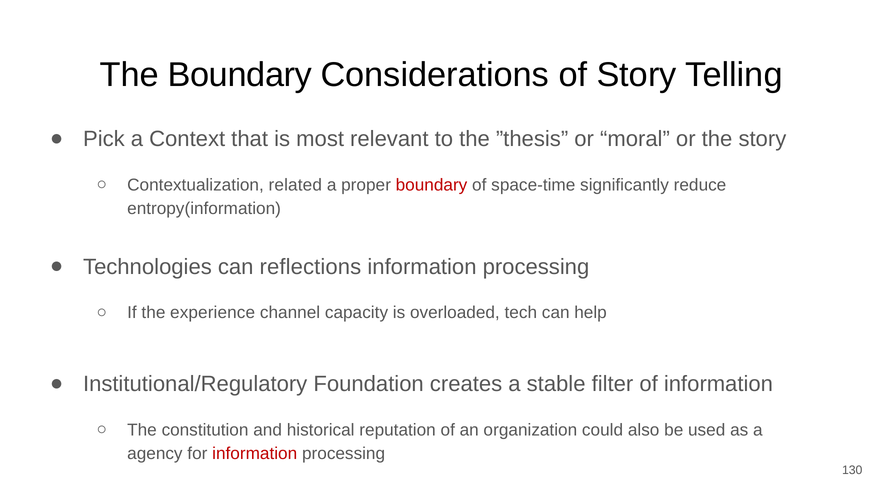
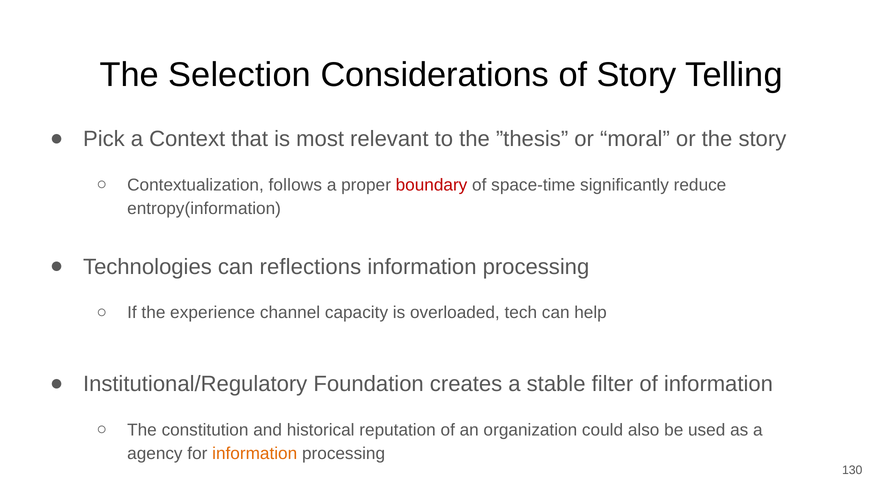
The Boundary: Boundary -> Selection (240, 75)
related: related -> follows (295, 185)
information colour: red -> orange (255, 453)
